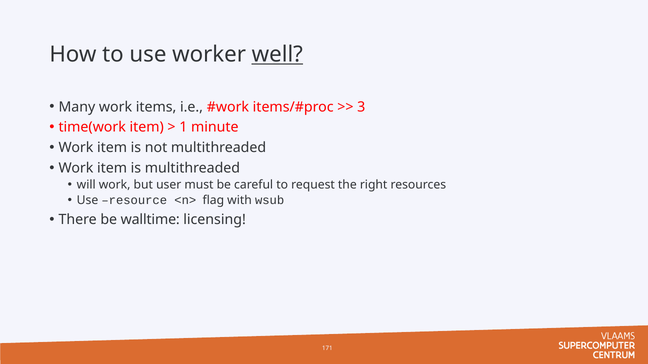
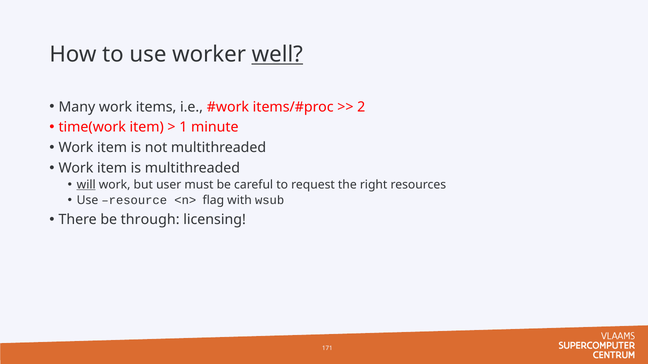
3: 3 -> 2 (361, 107)
will underline: none -> present (86, 185)
walltime: walltime -> through (150, 220)
